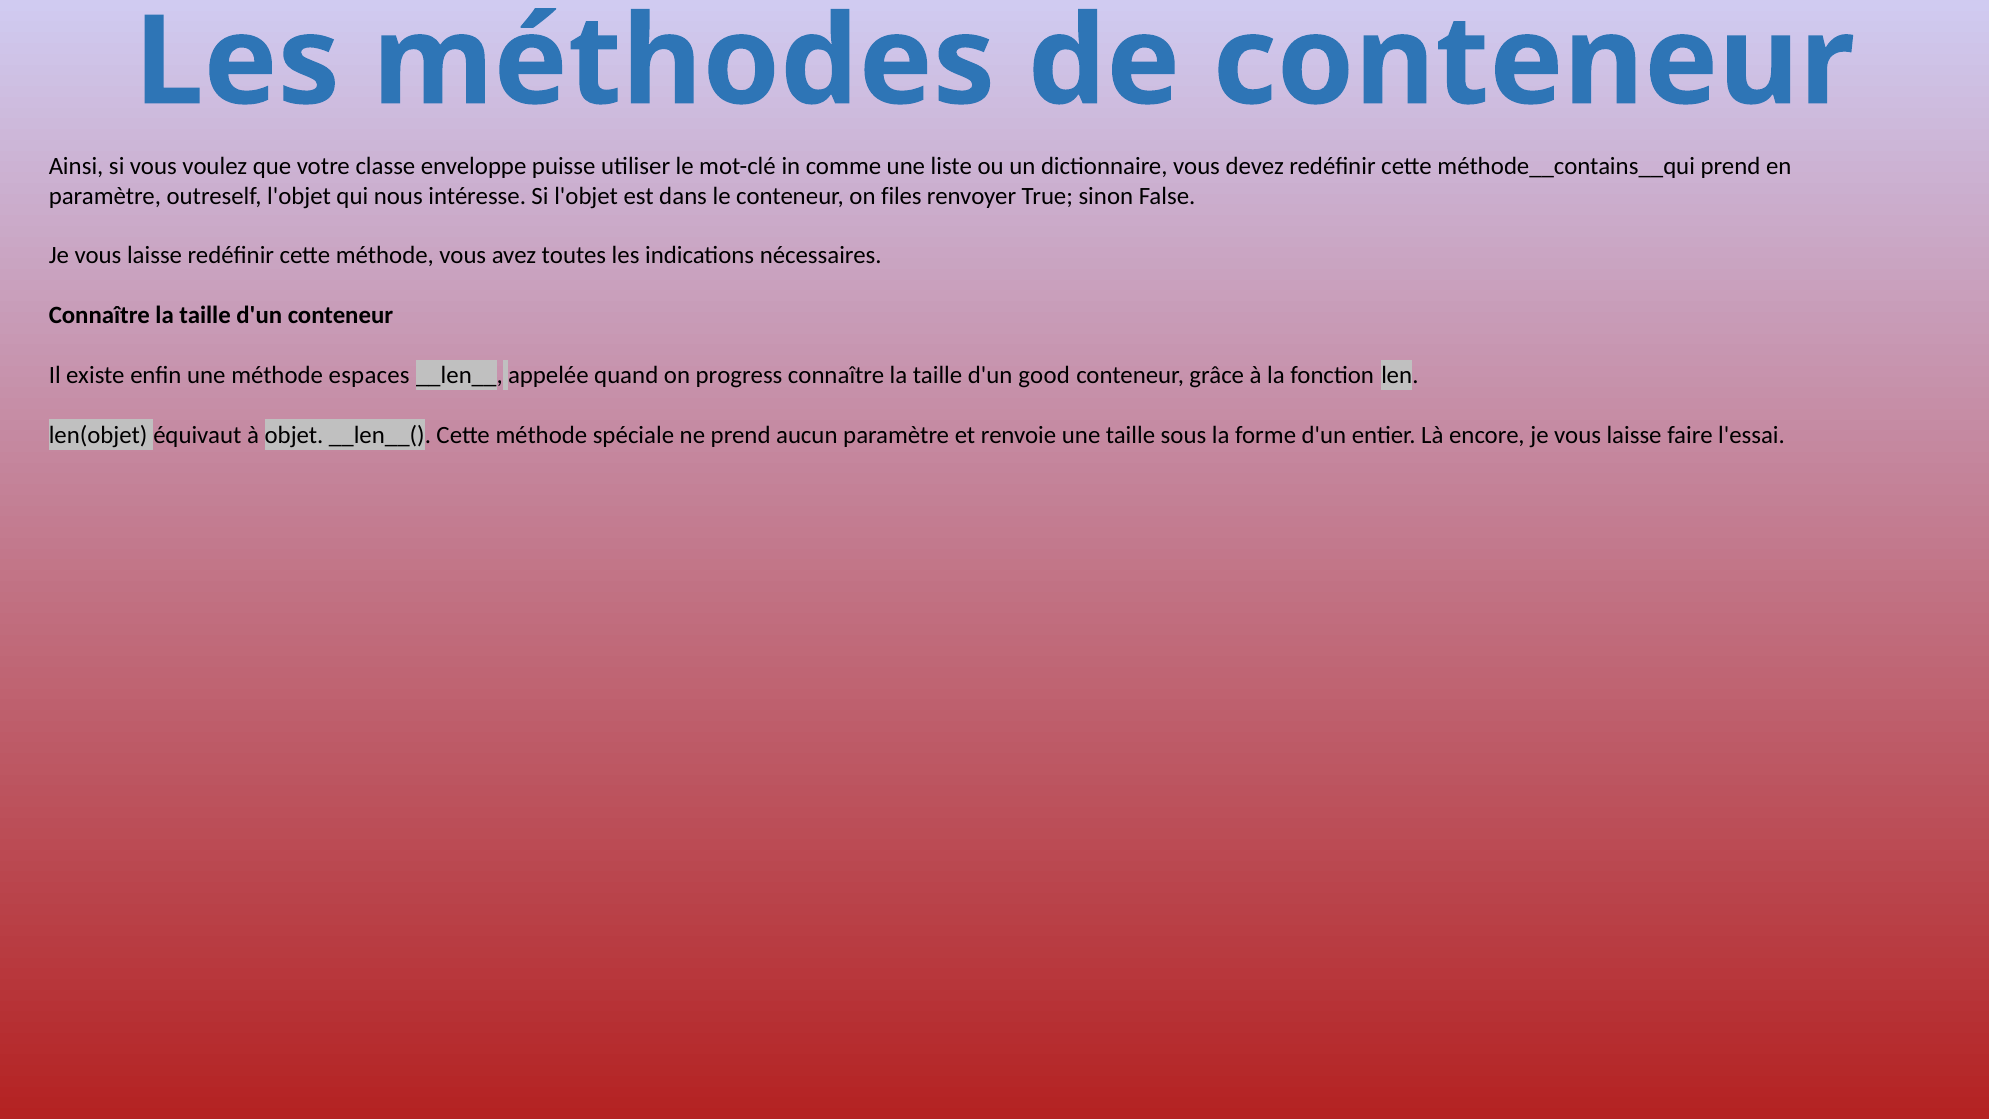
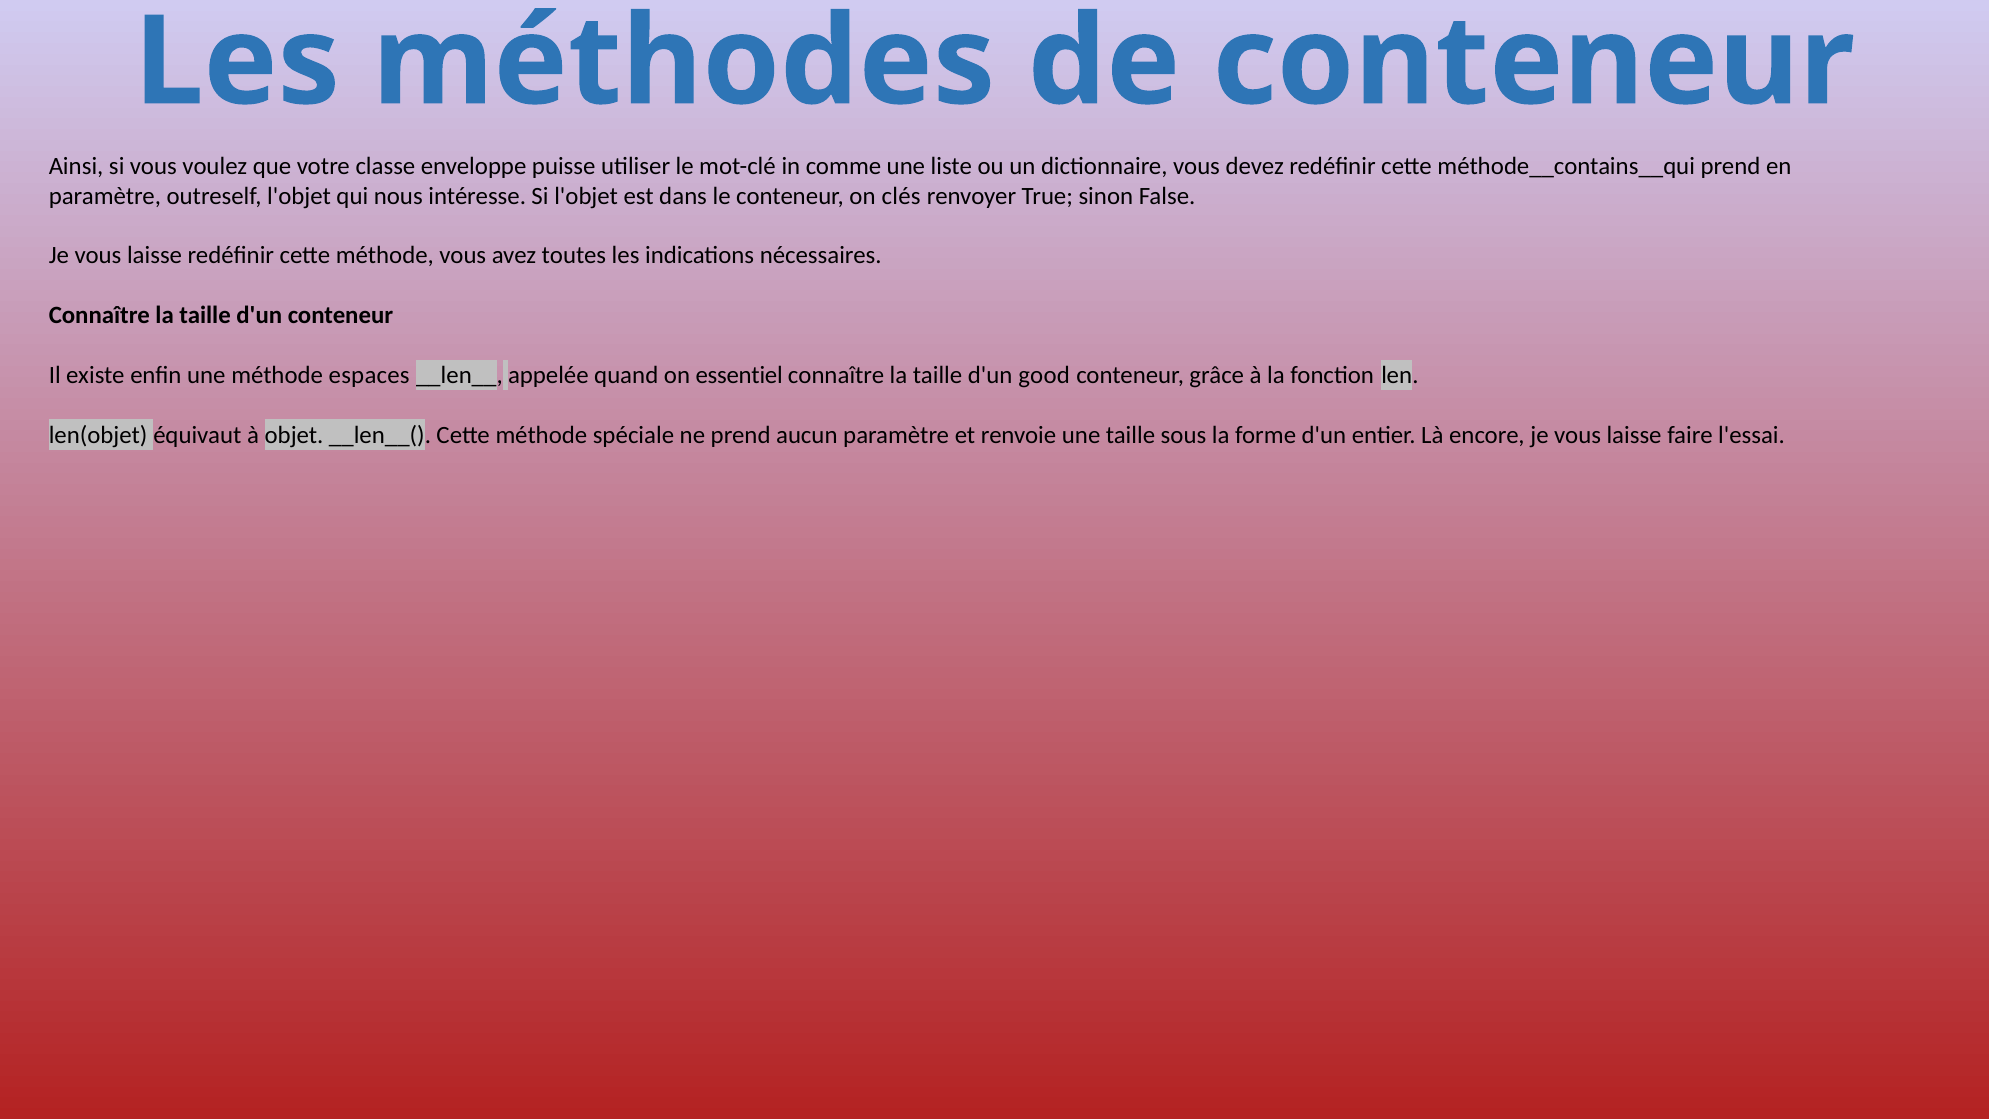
files: files -> clés (901, 196)
progress: progress -> essentiel (739, 375)
